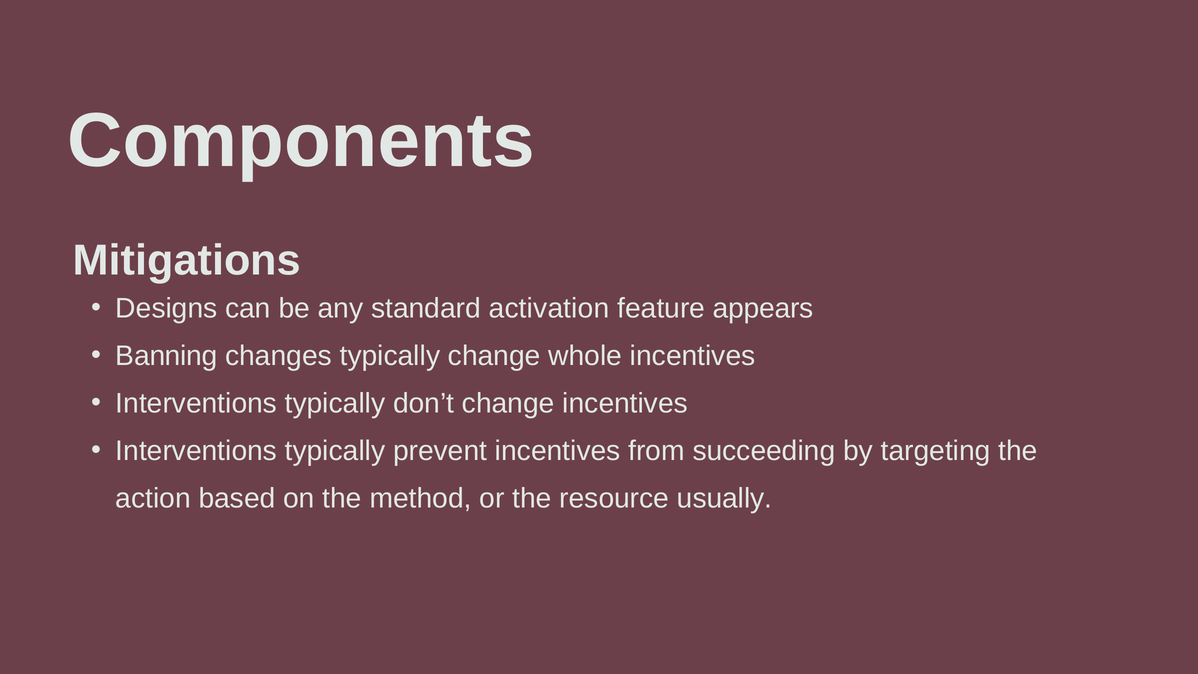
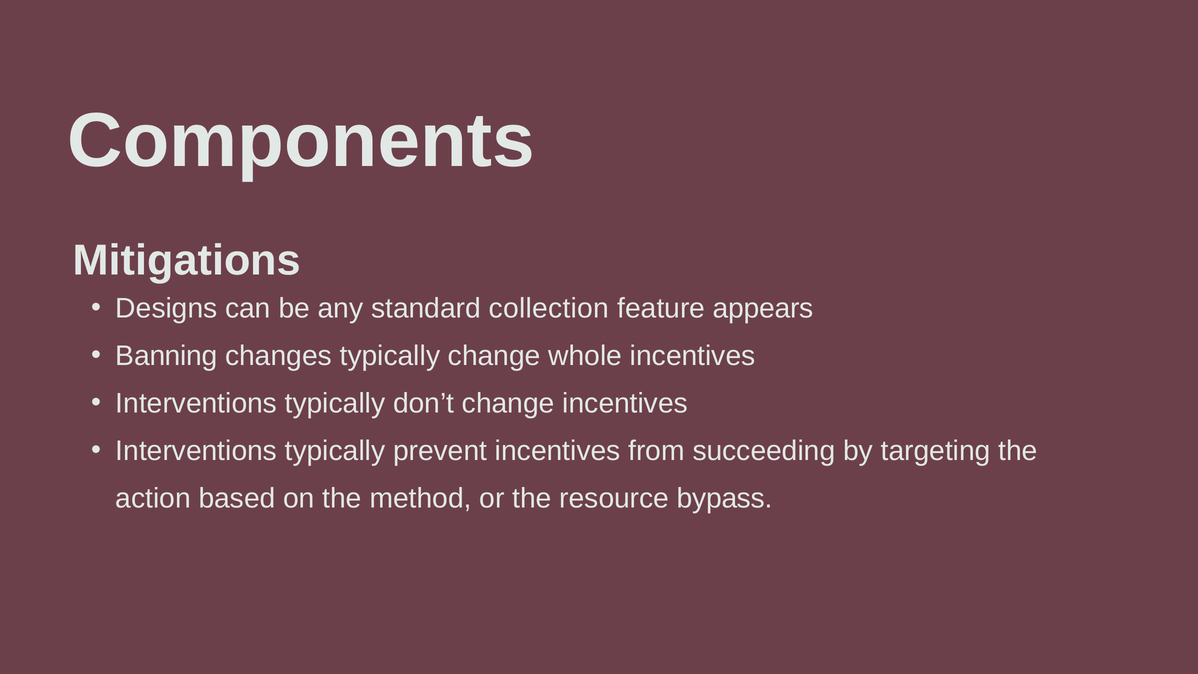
activation: activation -> collection (549, 308)
usually: usually -> bypass (725, 498)
